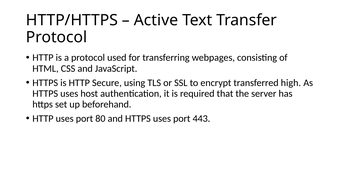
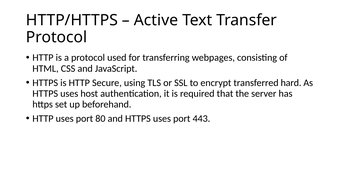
high: high -> hard (291, 83)
